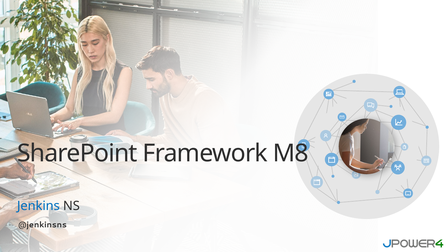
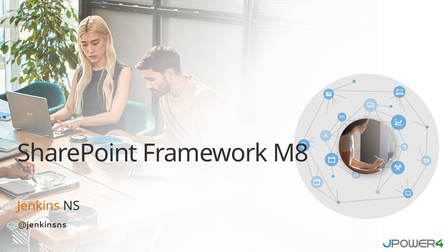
Jenkins colour: blue -> orange (38, 206)
